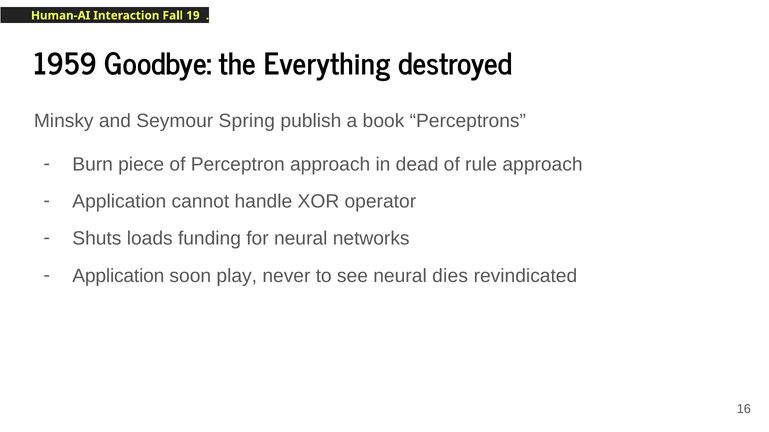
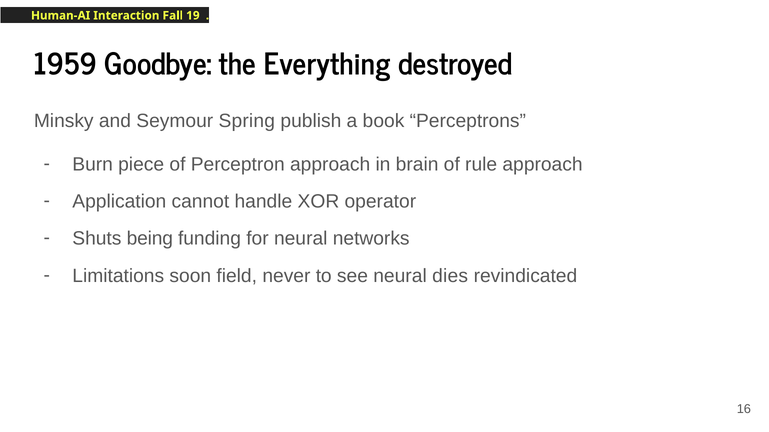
dead: dead -> brain (417, 165)
loads: loads -> being (150, 239)
Application: Application -> Limitations (118, 276)
play: play -> field (237, 276)
